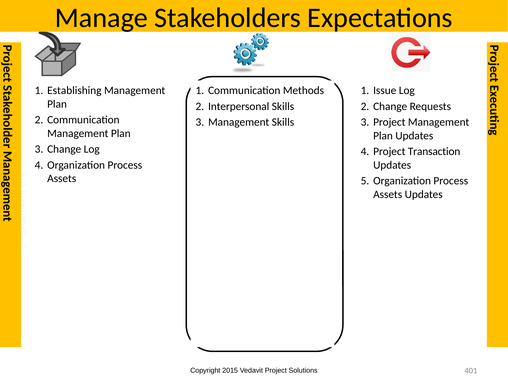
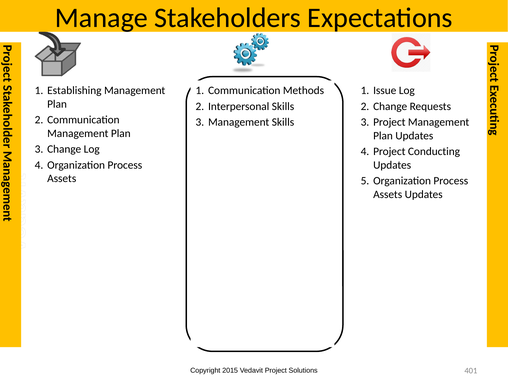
Transaction: Transaction -> Conducting (434, 151)
